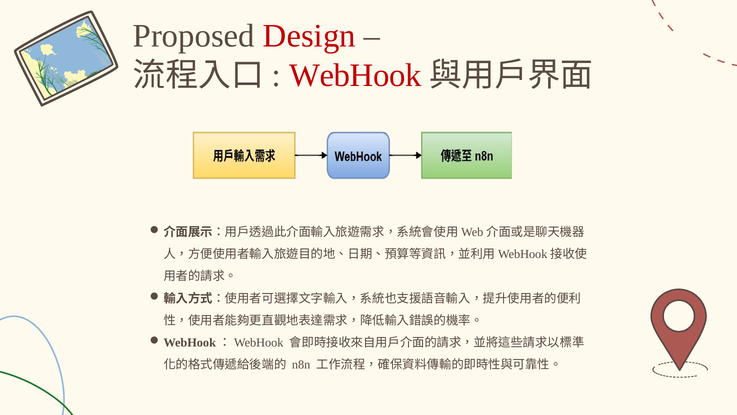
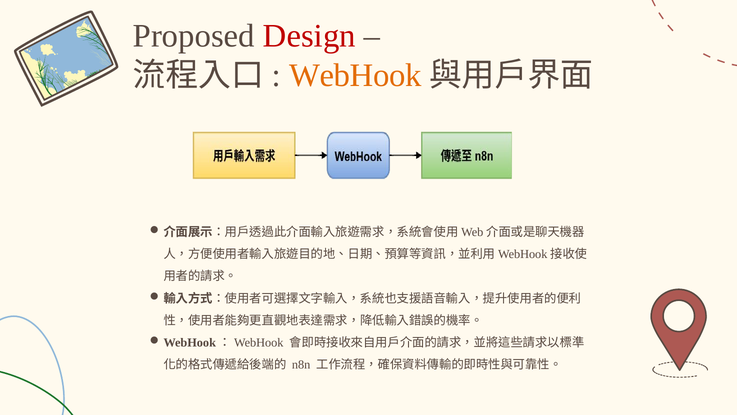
WebHook colour: red -> orange (355, 75)
